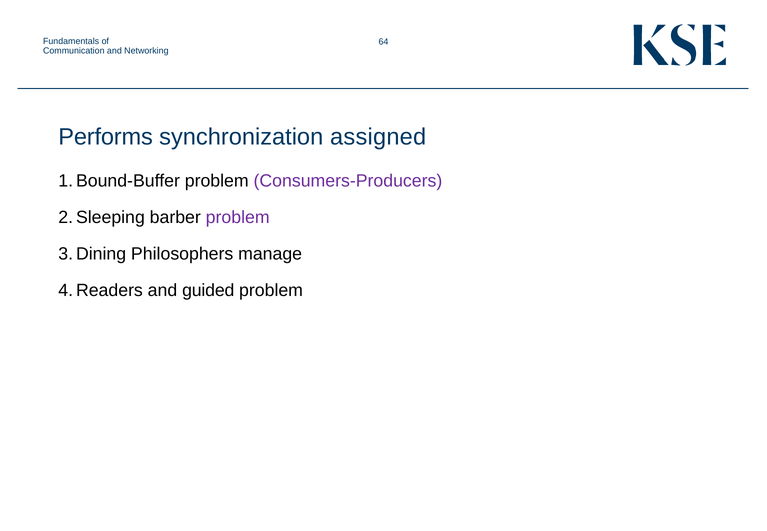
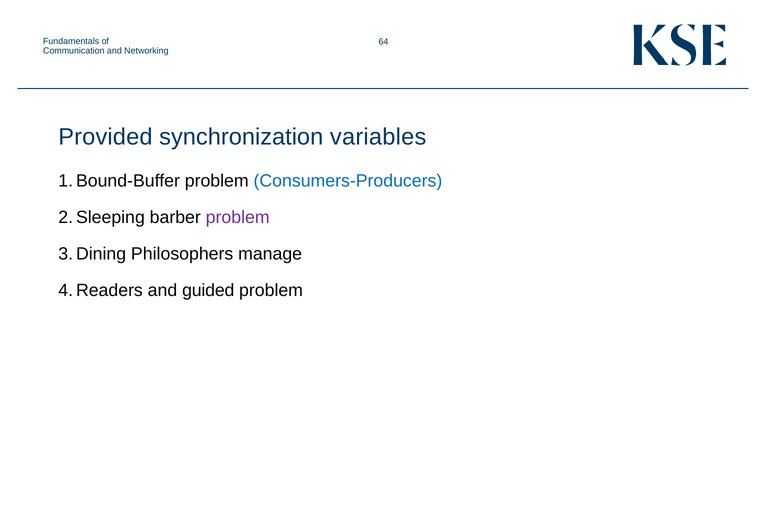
Performs: Performs -> Provided (105, 137)
assigned: assigned -> variables (378, 137)
Consumers-Producers colour: purple -> blue (348, 181)
